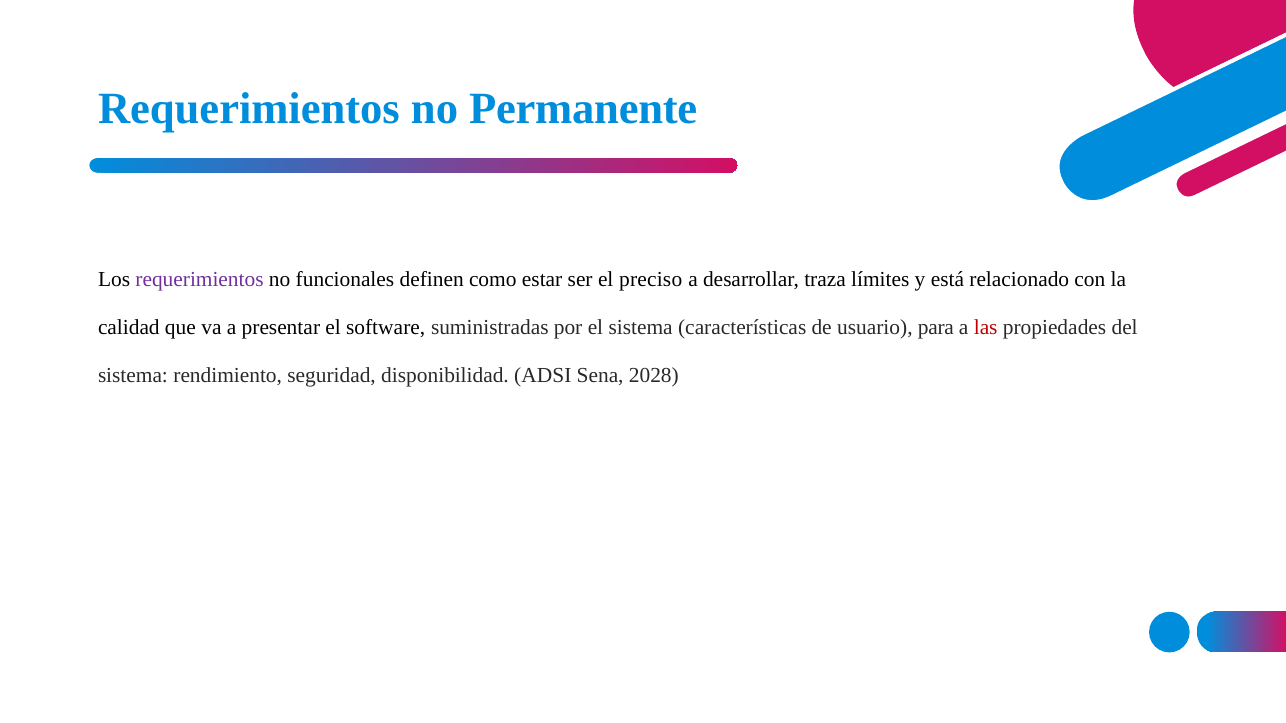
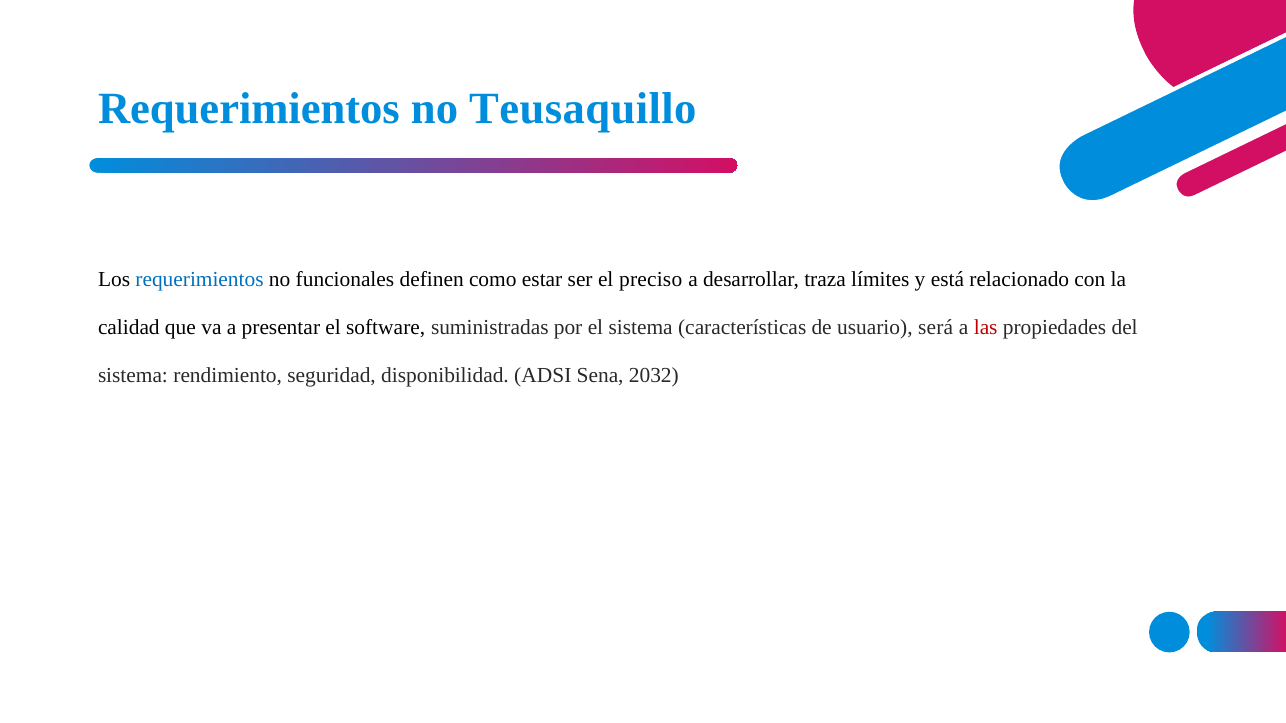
Permanente: Permanente -> Teusaquillo (583, 109)
requerimientos colour: purple -> blue (200, 280)
para: para -> será (936, 328)
2028: 2028 -> 2032 (654, 375)
